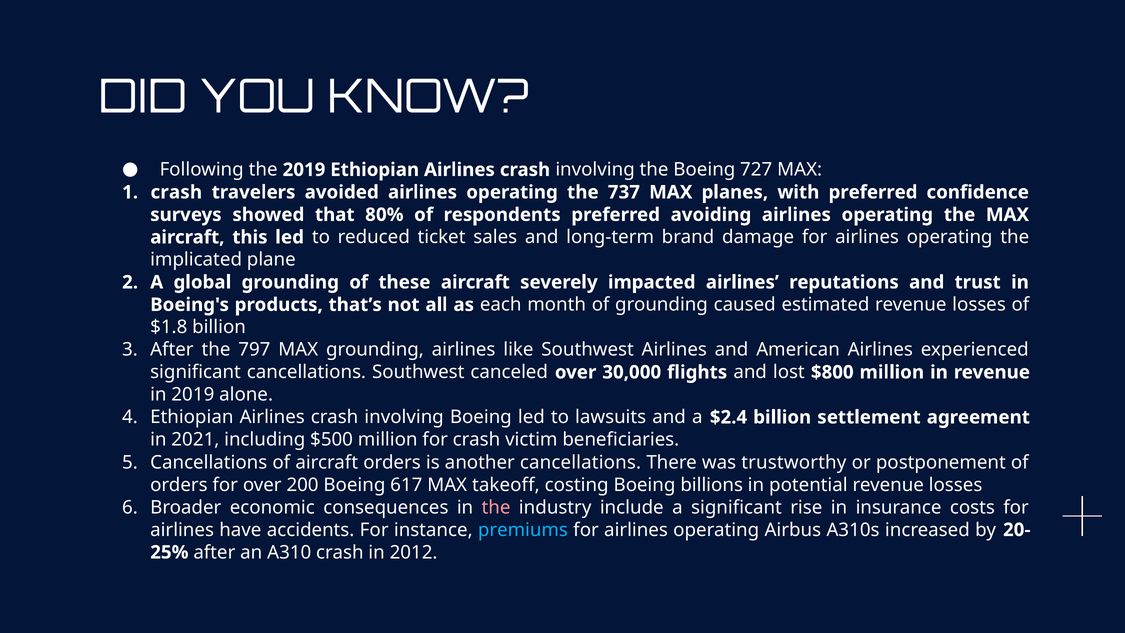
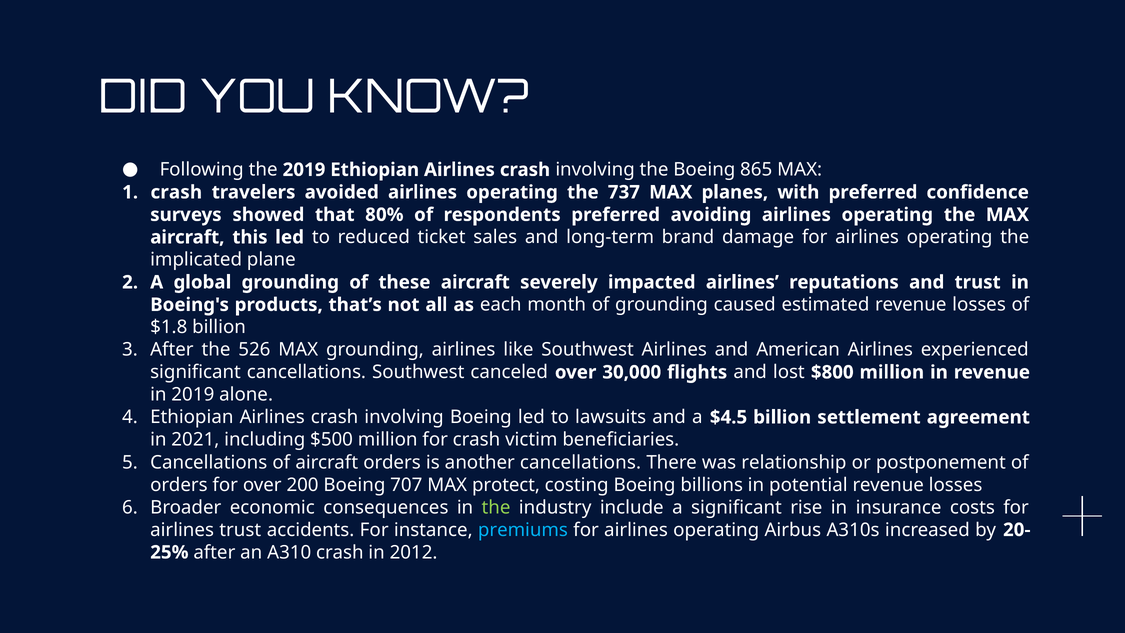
727: 727 -> 865 (756, 170)
797: 797 -> 526 (254, 350)
$2.4: $2.4 -> $4.5 (728, 417)
trustworthy: trustworthy -> relationship (794, 462)
617: 617 -> 707 (406, 485)
takeoff: takeoff -> protect (506, 485)
the colour: pink -> light green (496, 507)
airlines have: have -> trust (240, 530)
